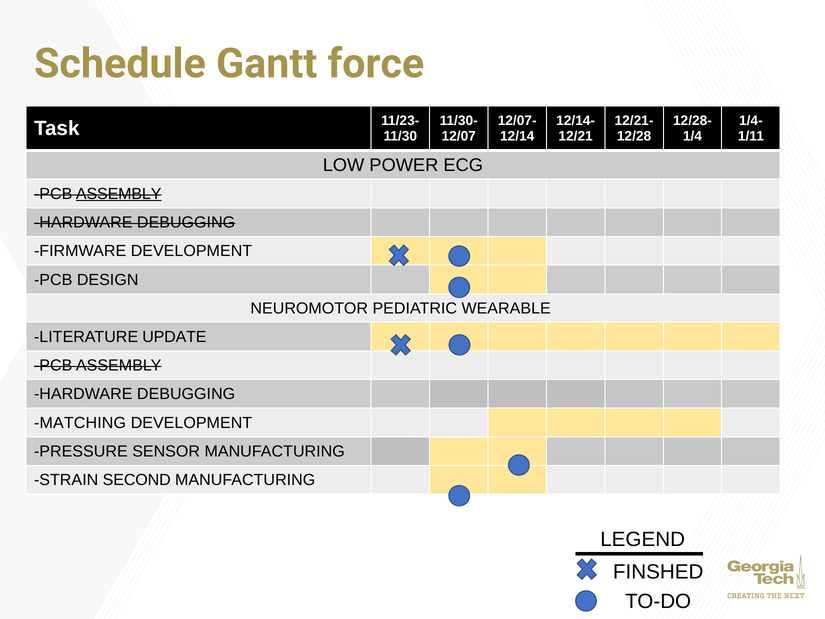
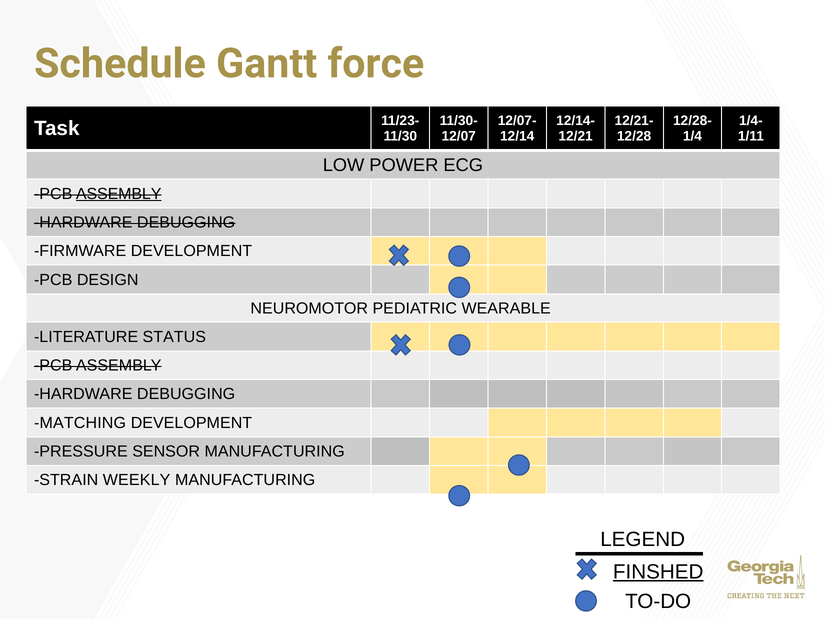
UPDATE: UPDATE -> STATUS (174, 337)
SECOND: SECOND -> WEEKLY (137, 480)
FINSHED underline: none -> present (658, 572)
